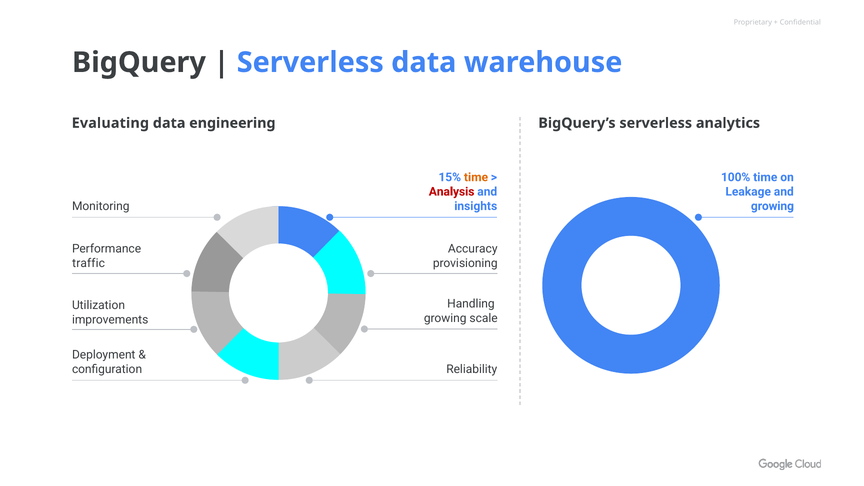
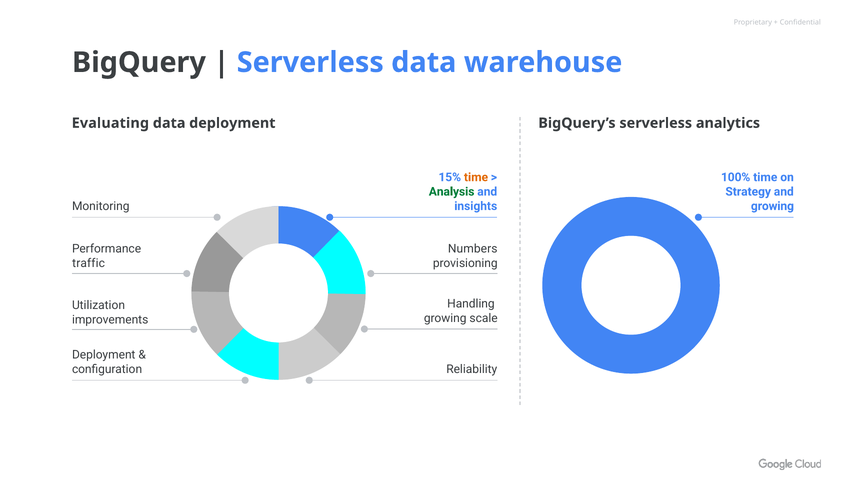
data engineering: engineering -> deployment (232, 123)
Analysis colour: red -> green (452, 192)
Leakage: Leakage -> Strategy (748, 192)
Accuracy: Accuracy -> Numbers (473, 249)
